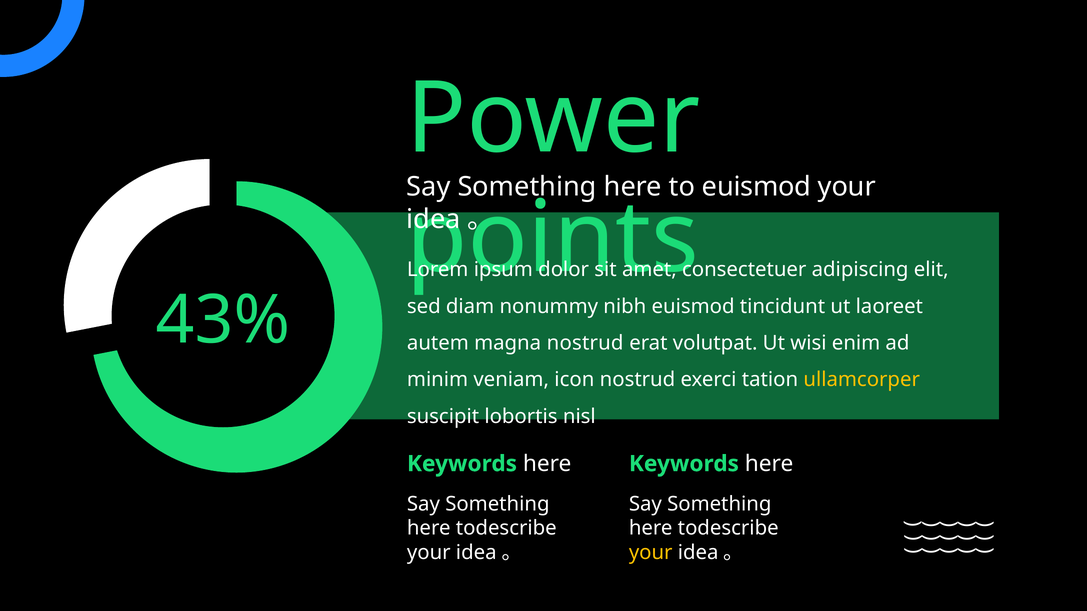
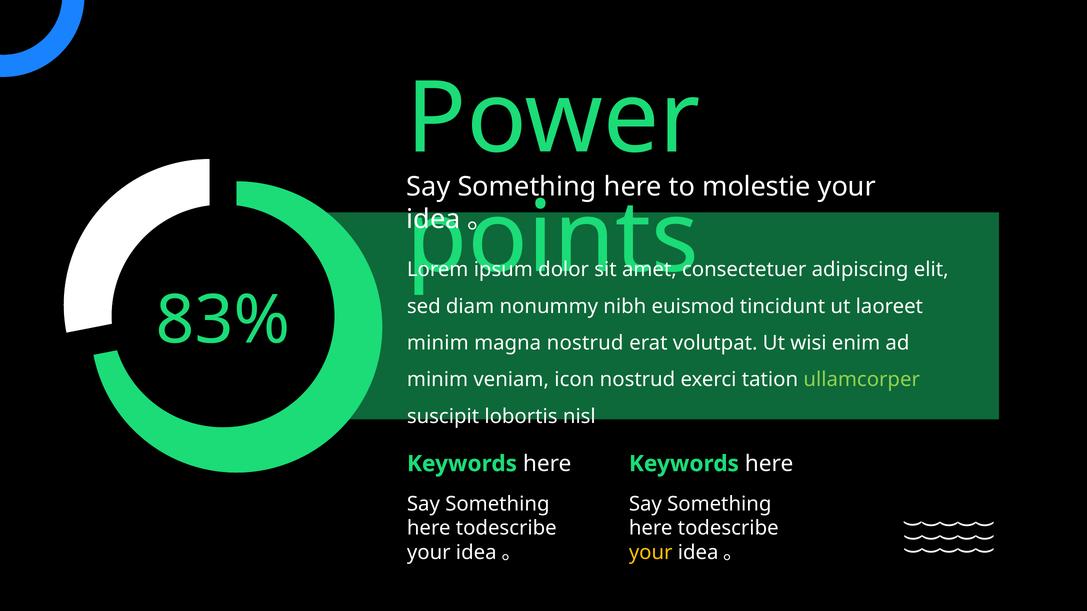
euismod: euismod -> molestie (756, 187)
43%: 43% -> 83% (223, 320)
autem: autem -> minim (438, 343)
ullamcorper colour: yellow -> light green (862, 380)
